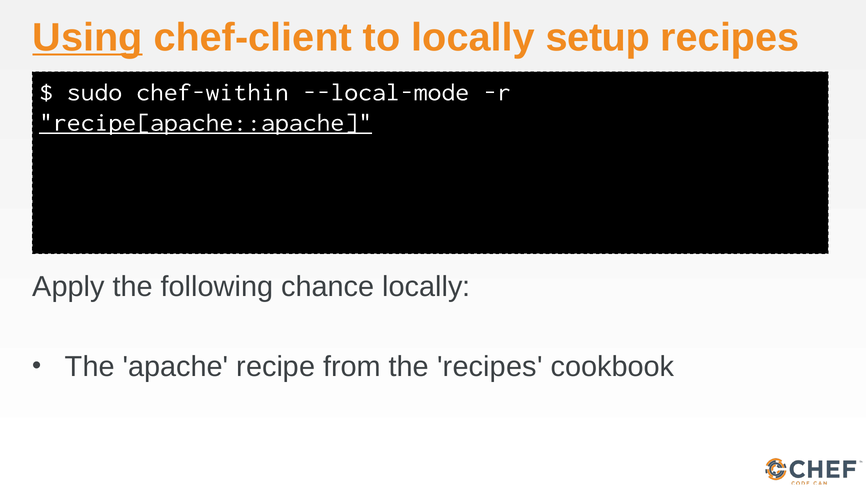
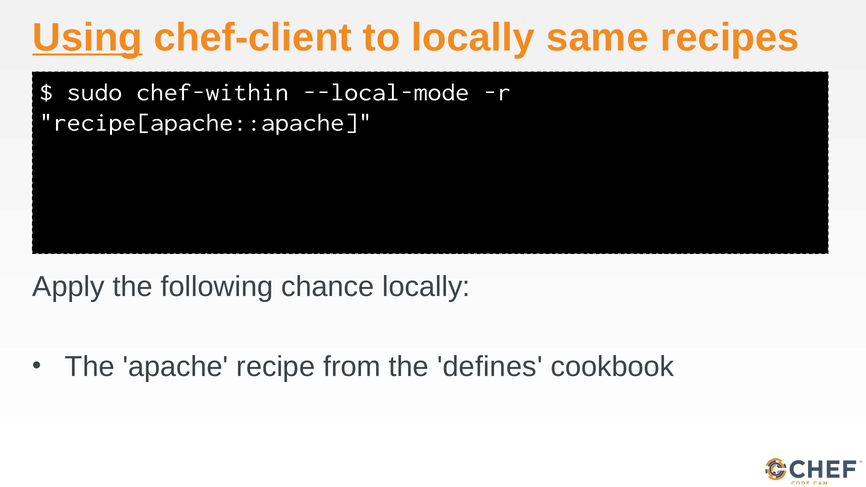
setup: setup -> same (597, 37)
recipe[apache::apache underline: present -> none (206, 122)
the recipes: recipes -> defines (490, 367)
